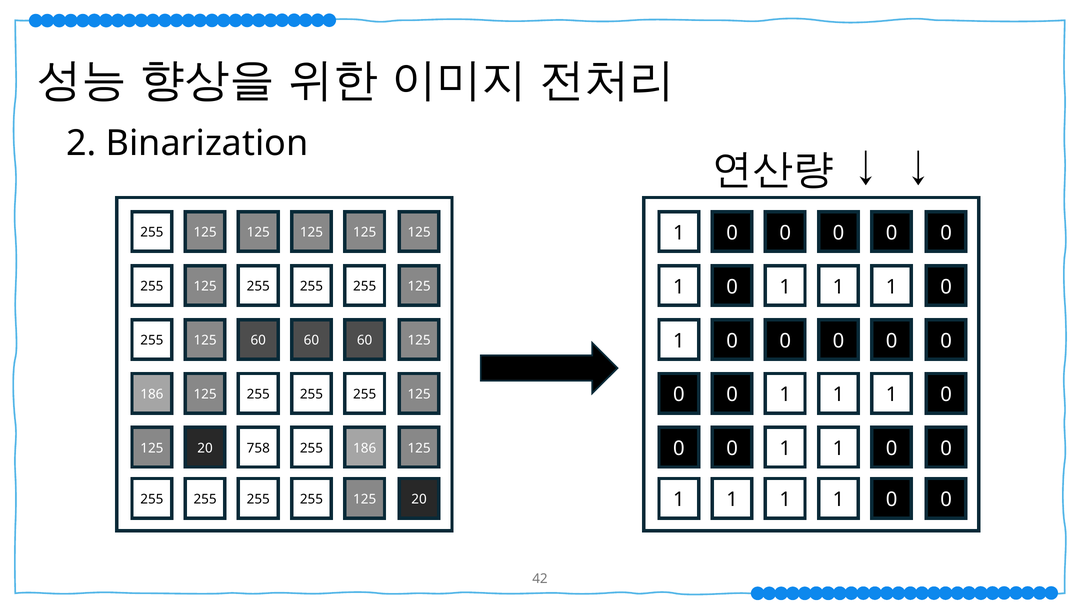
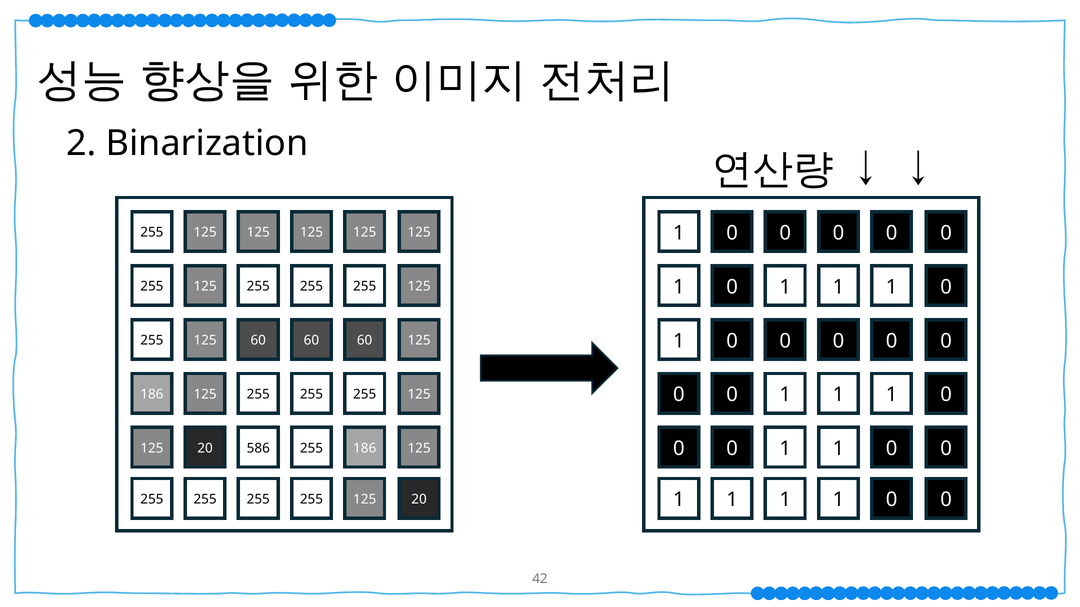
758: 758 -> 586 (258, 448)
